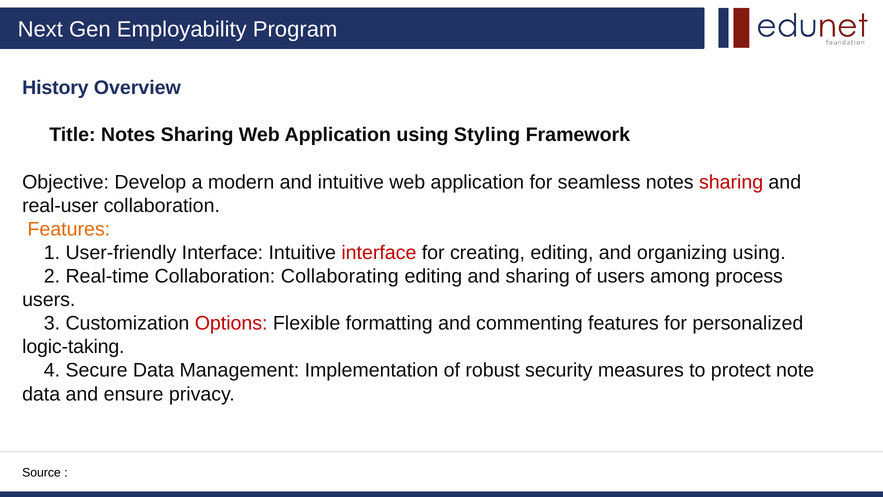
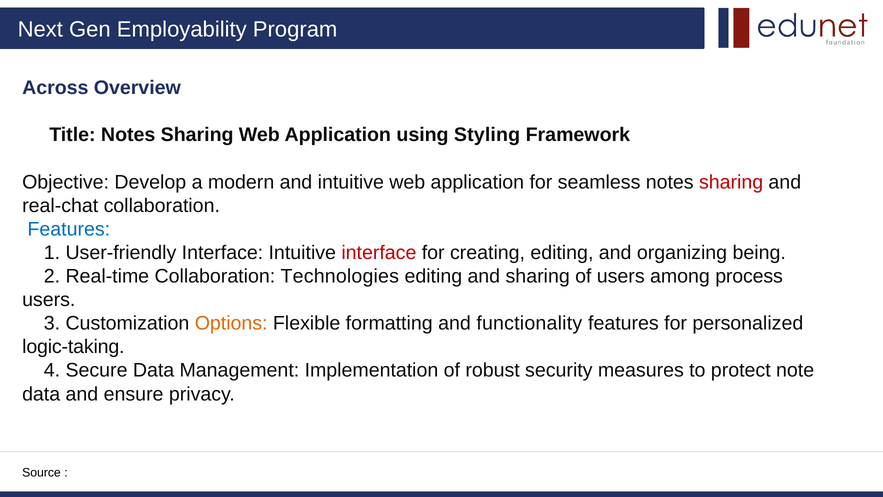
History: History -> Across (55, 88)
real-user: real-user -> real-chat (60, 206)
Features colour: orange -> blue (69, 229)
organizing using: using -> being (759, 253)
Collaborating: Collaborating -> Technologies (340, 276)
Options colour: red -> orange (231, 323)
commenting: commenting -> functionality (529, 323)
